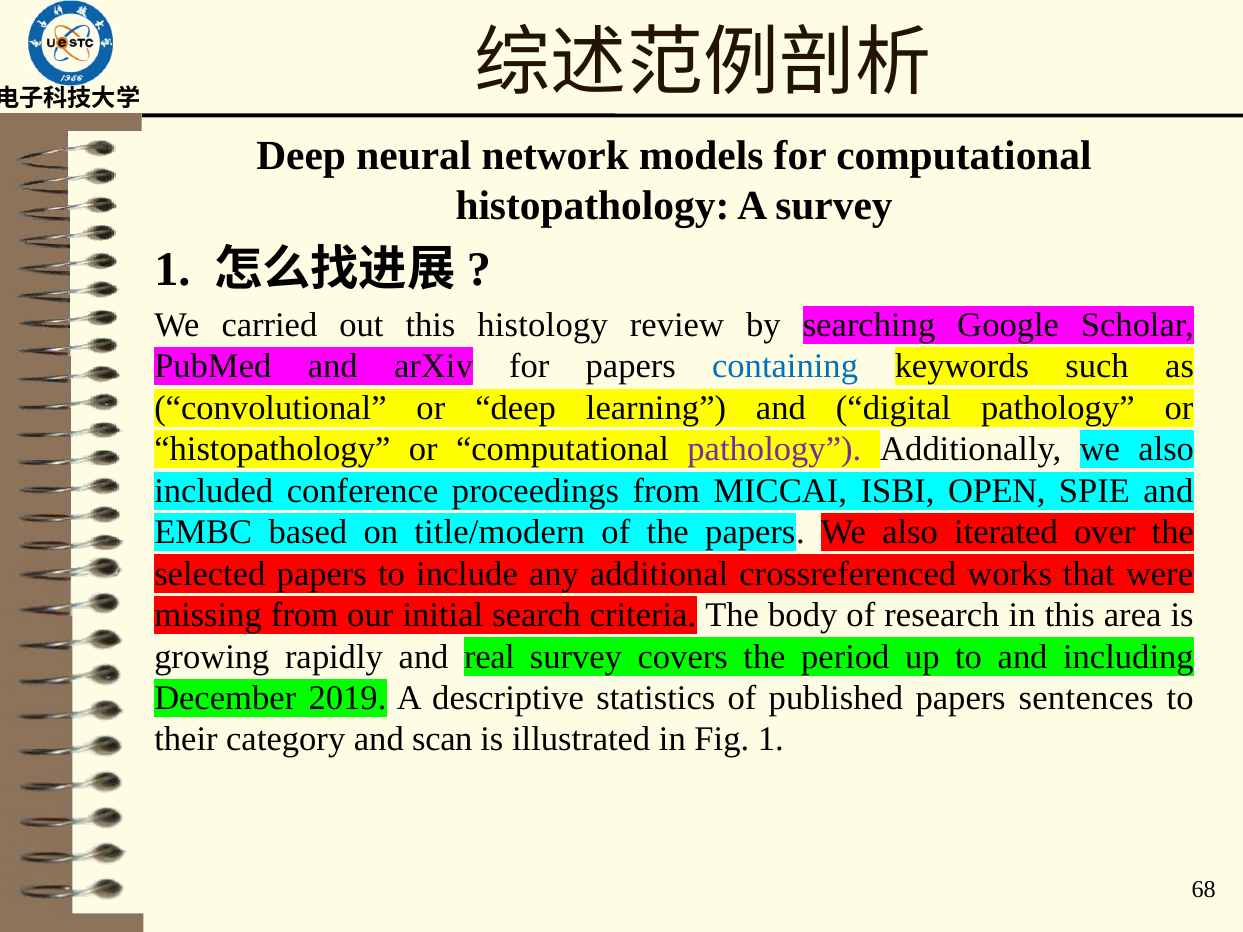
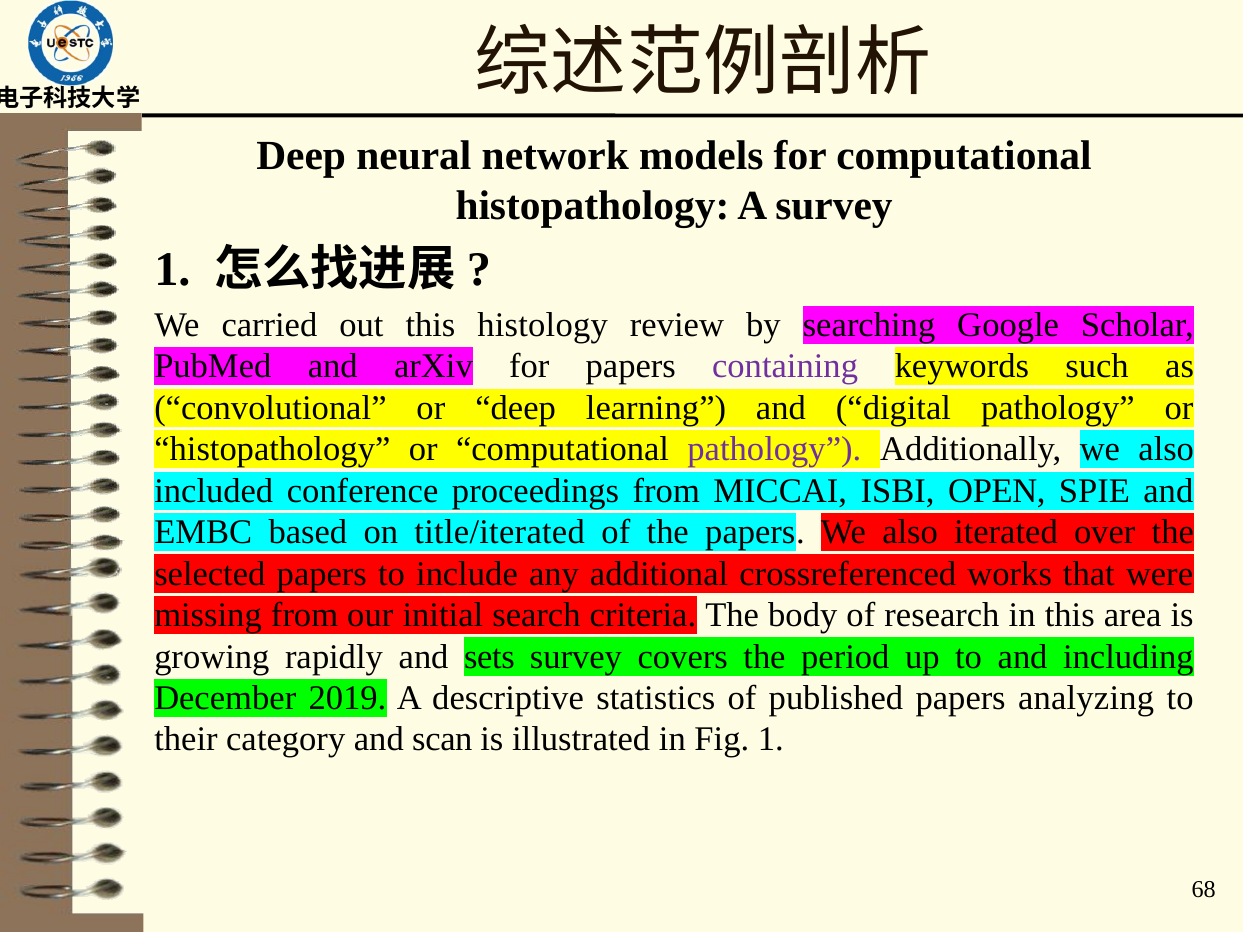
containing colour: blue -> purple (785, 367)
title/modern: title/modern -> title/iterated (500, 532)
real: real -> sets (489, 657)
sentences: sentences -> analyzing (1086, 698)
